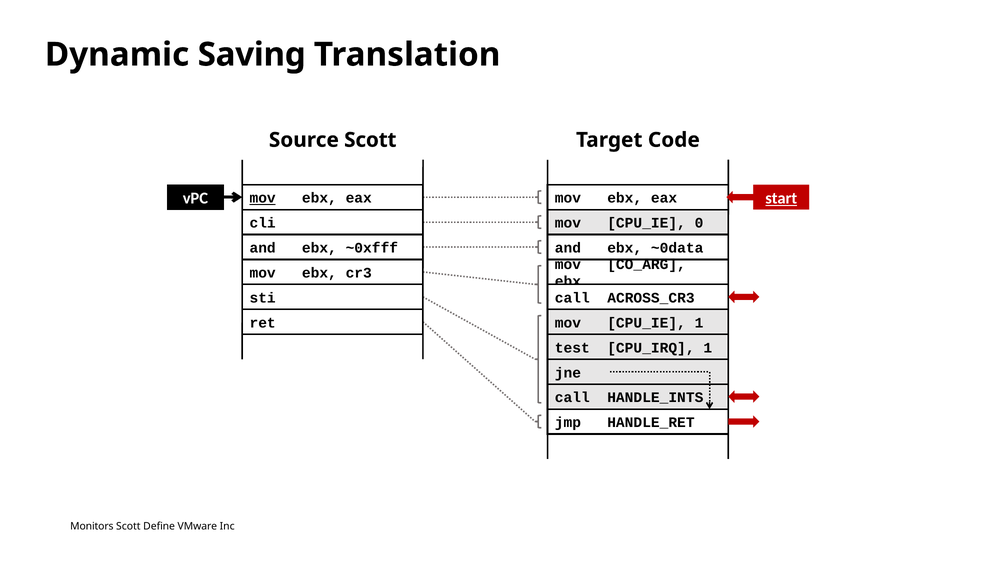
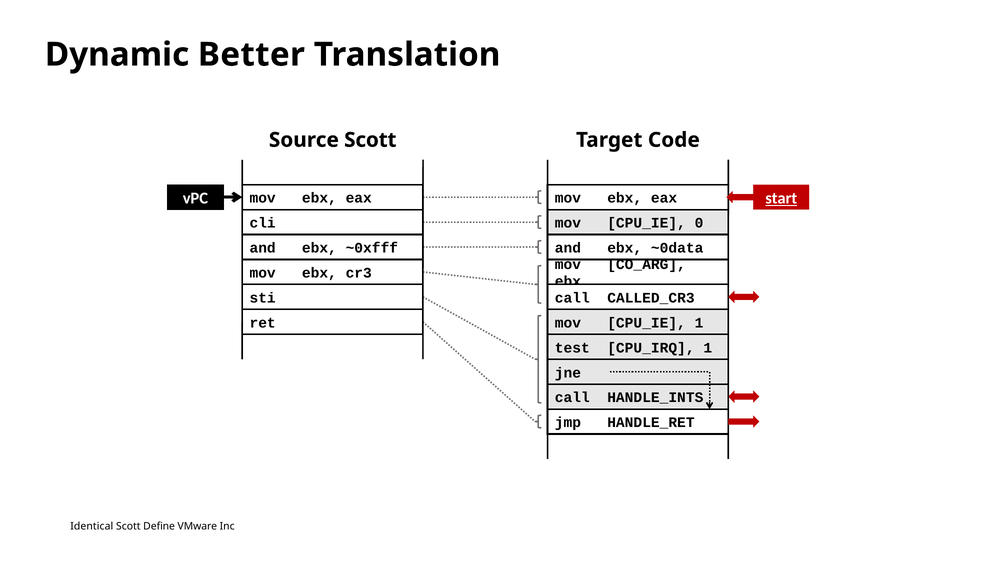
Saving: Saving -> Better (251, 55)
mov underline: present -> none (263, 198)
ACROSS_CR3: ACROSS_CR3 -> CALLED_CR3 (651, 298)
Monitors: Monitors -> Identical (92, 526)
